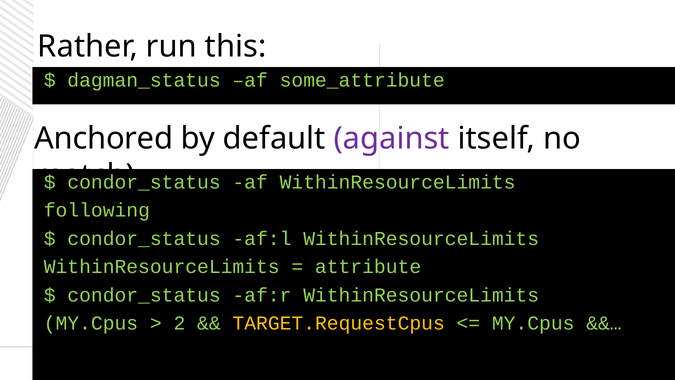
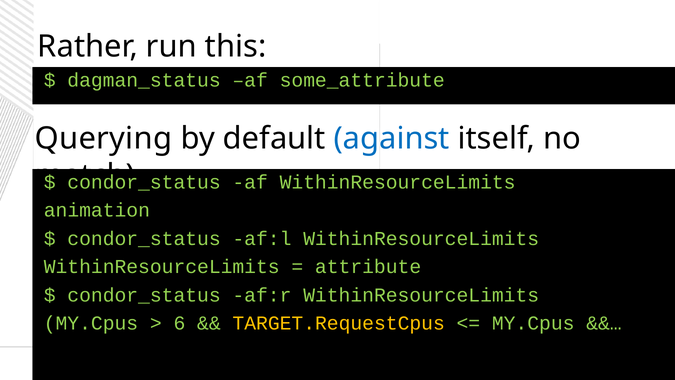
Anchored: Anchored -> Querying (103, 138)
against colour: purple -> blue (392, 138)
following: following -> animation (97, 210)
2: 2 -> 6 (179, 323)
